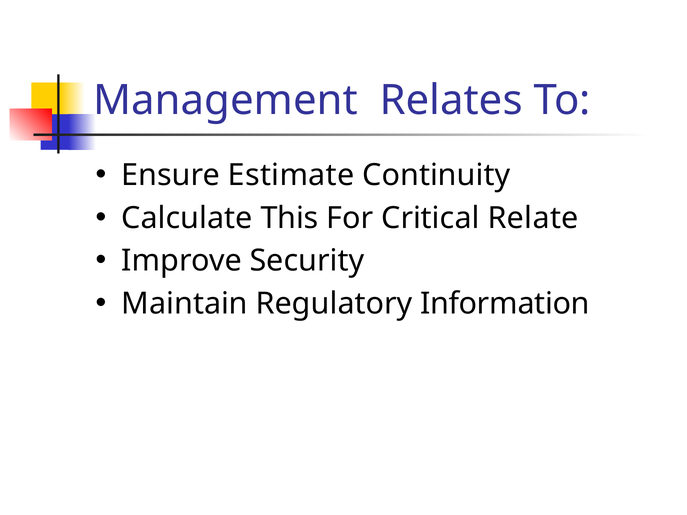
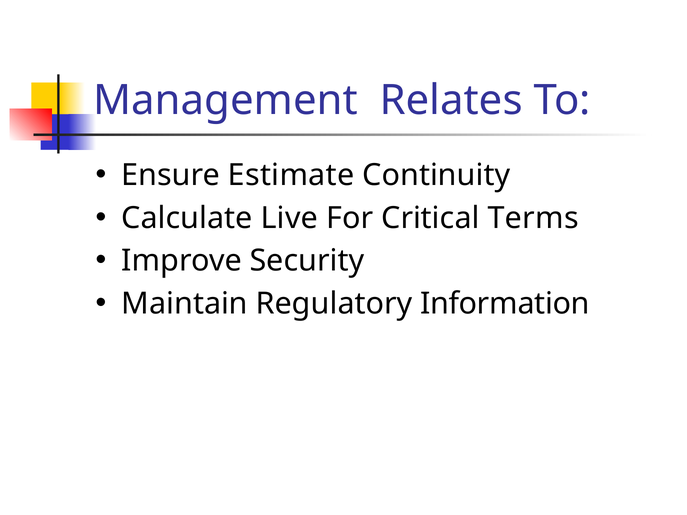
This: This -> Live (289, 218)
Relate: Relate -> Terms (533, 218)
